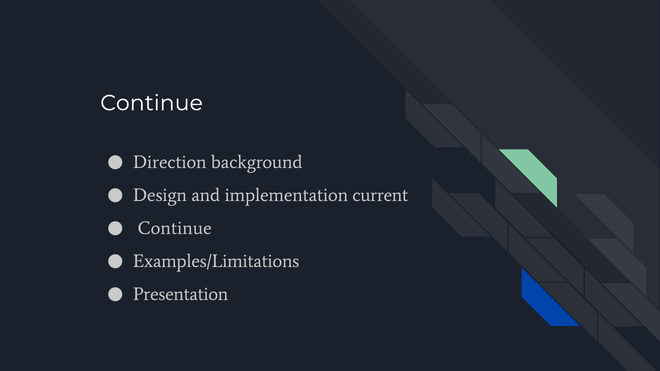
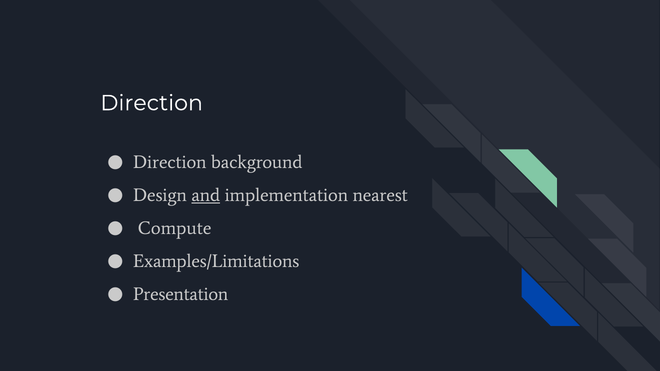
Continue: Continue -> Direction (152, 103)
and underline: none -> present (206, 195)
current: current -> nearest (380, 195)
Continue: Continue -> Compute (175, 228)
